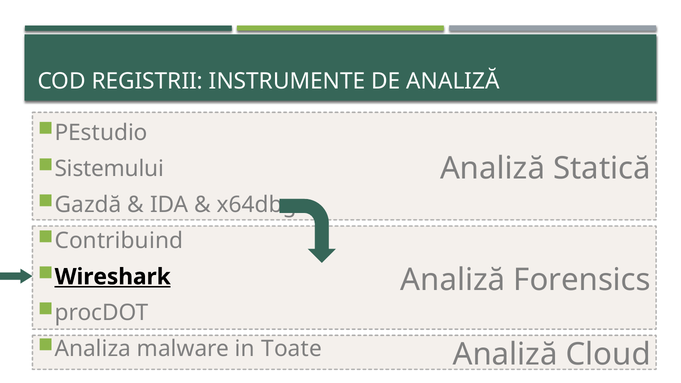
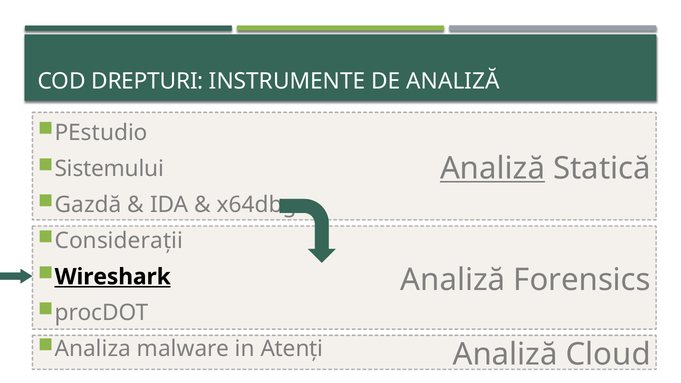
REGISTRII: REGISTRII -> DREPTURI (147, 81)
Analiză underline: none -> present (493, 168)
Contribuind: Contribuind -> Considerații (119, 241)
Toate: Toate -> Atenți (292, 349)
